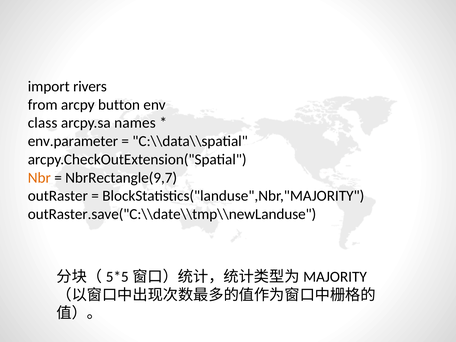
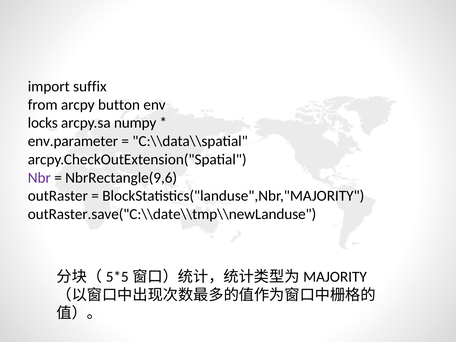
rivers: rivers -> suffix (90, 86)
class: class -> locks (43, 123)
names: names -> numpy (135, 123)
Nbr colour: orange -> purple (39, 178)
NbrRectangle(9,7: NbrRectangle(9,7 -> NbrRectangle(9,6 (121, 178)
